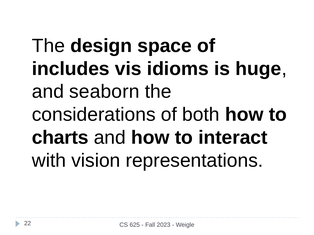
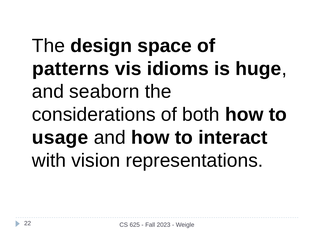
includes: includes -> patterns (71, 69)
charts: charts -> usage (60, 138)
